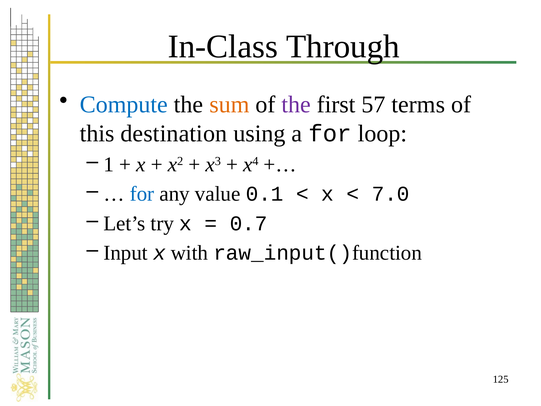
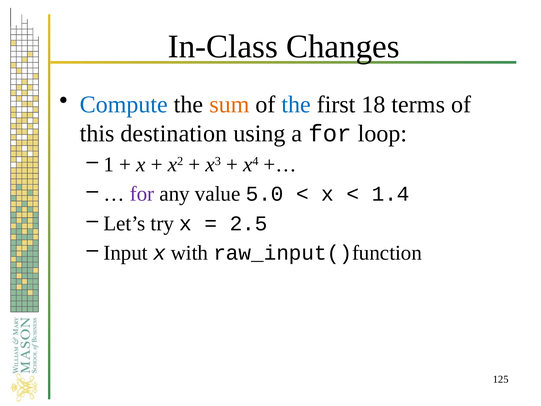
Through: Through -> Changes (343, 46)
the colour: purple -> blue (296, 104)
57: 57 -> 18 (374, 104)
for colour: blue -> purple (142, 194)
0.1: 0.1 -> 5.0 (265, 194)
7.0: 7.0 -> 1.4 (391, 194)
0.7: 0.7 -> 2.5 (249, 223)
